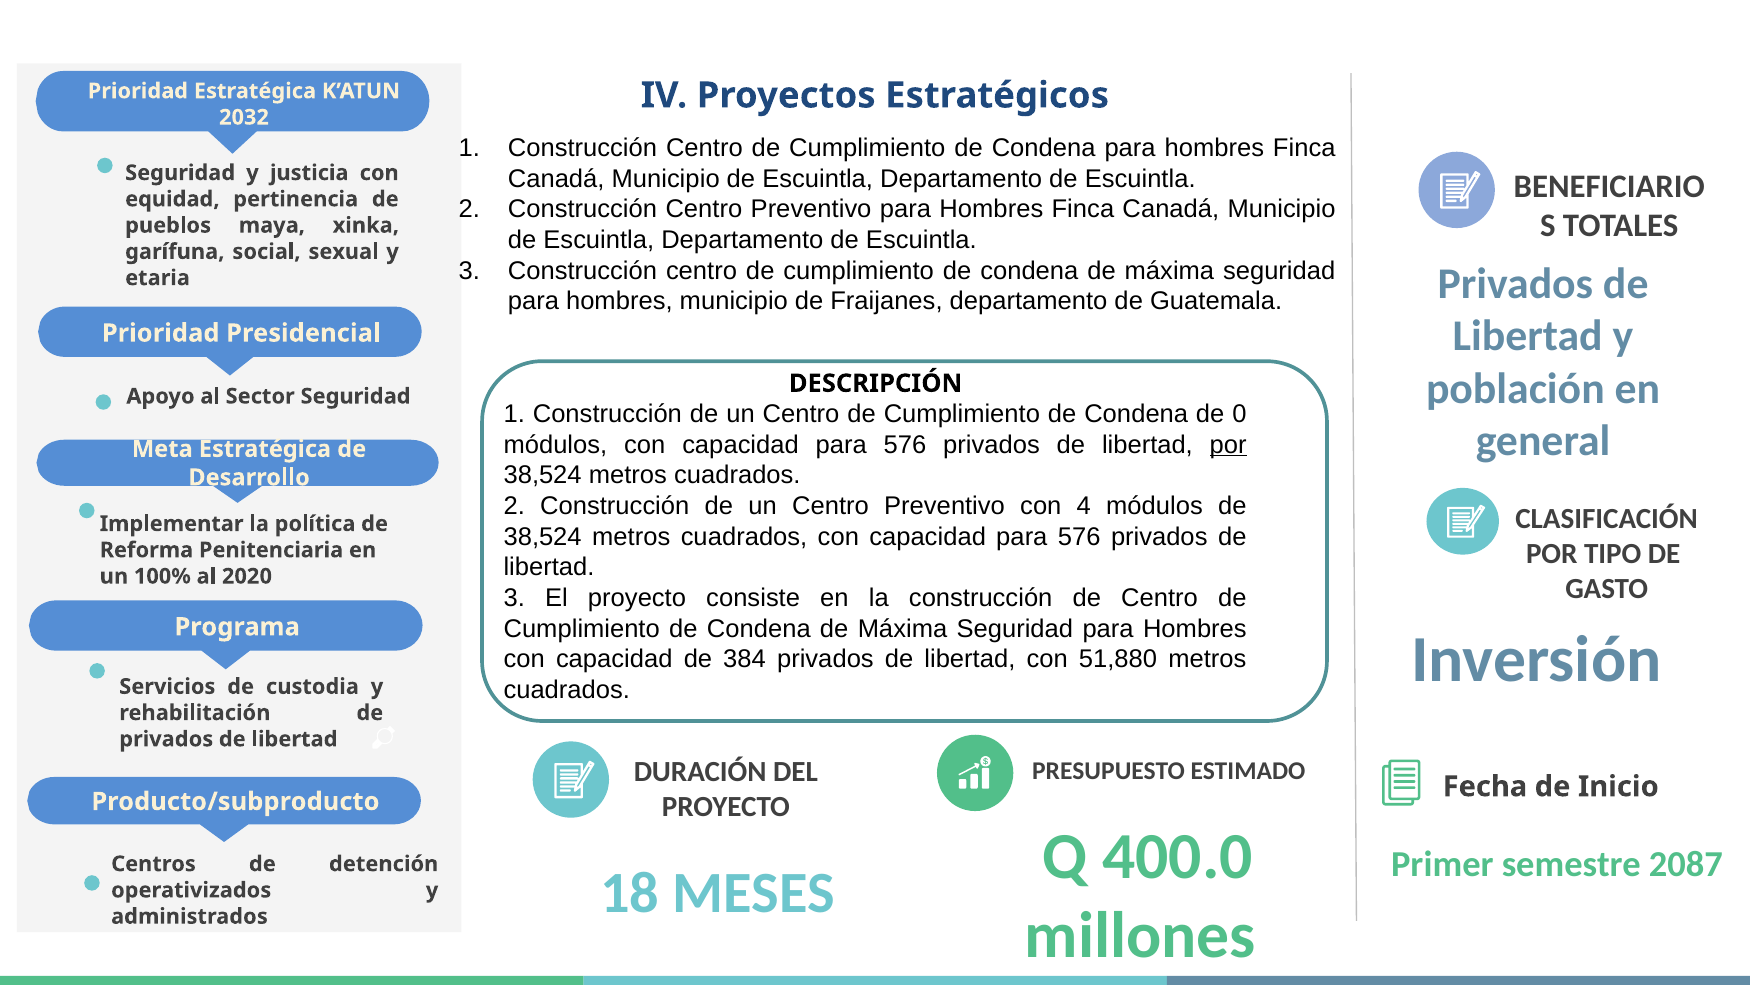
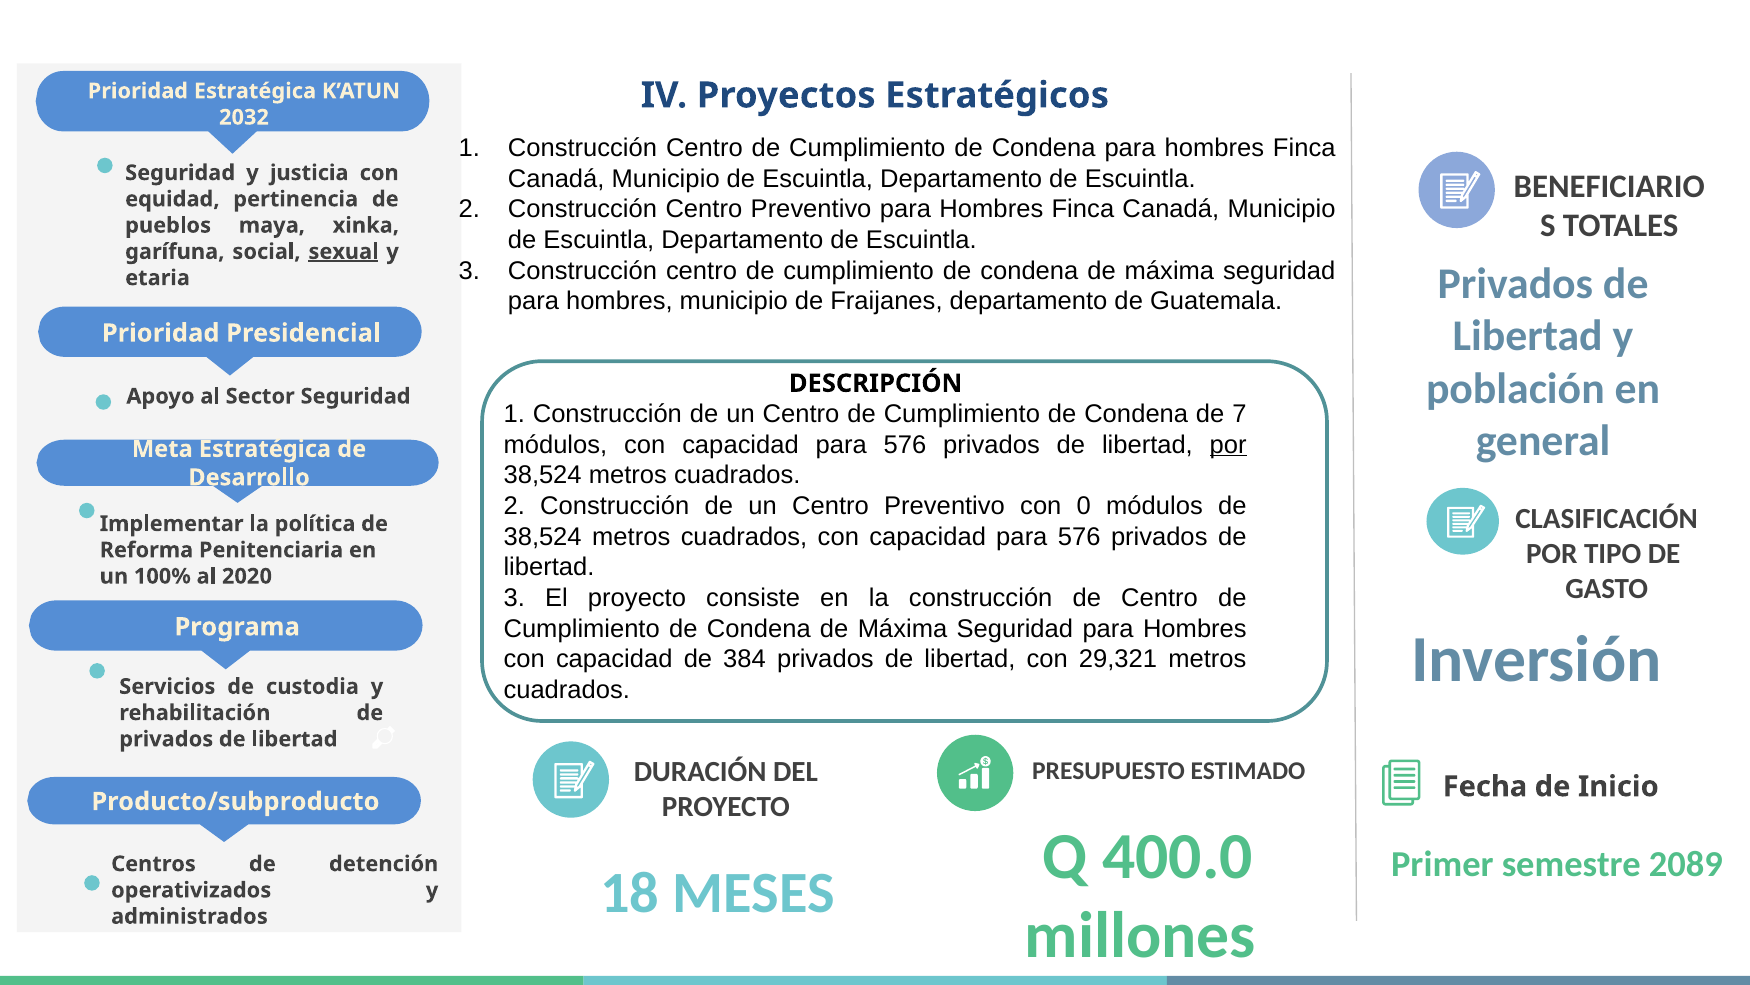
sexual underline: none -> present (343, 252)
0: 0 -> 7 (1239, 414)
4: 4 -> 0 (1084, 506)
51,880: 51,880 -> 29,321 (1118, 659)
2087: 2087 -> 2089 (1686, 864)
